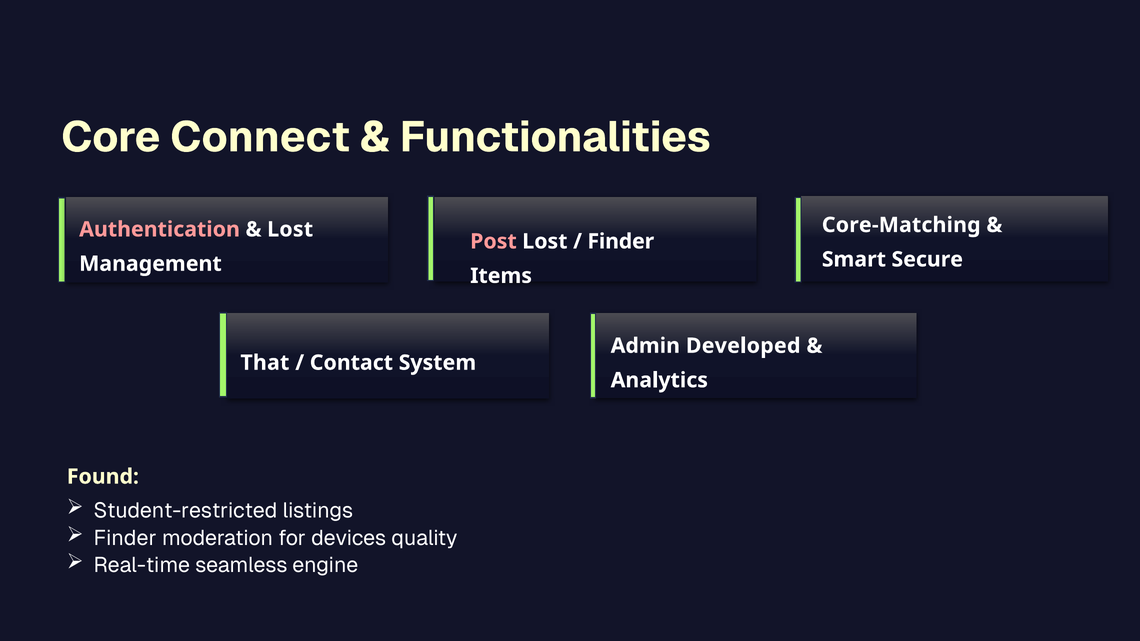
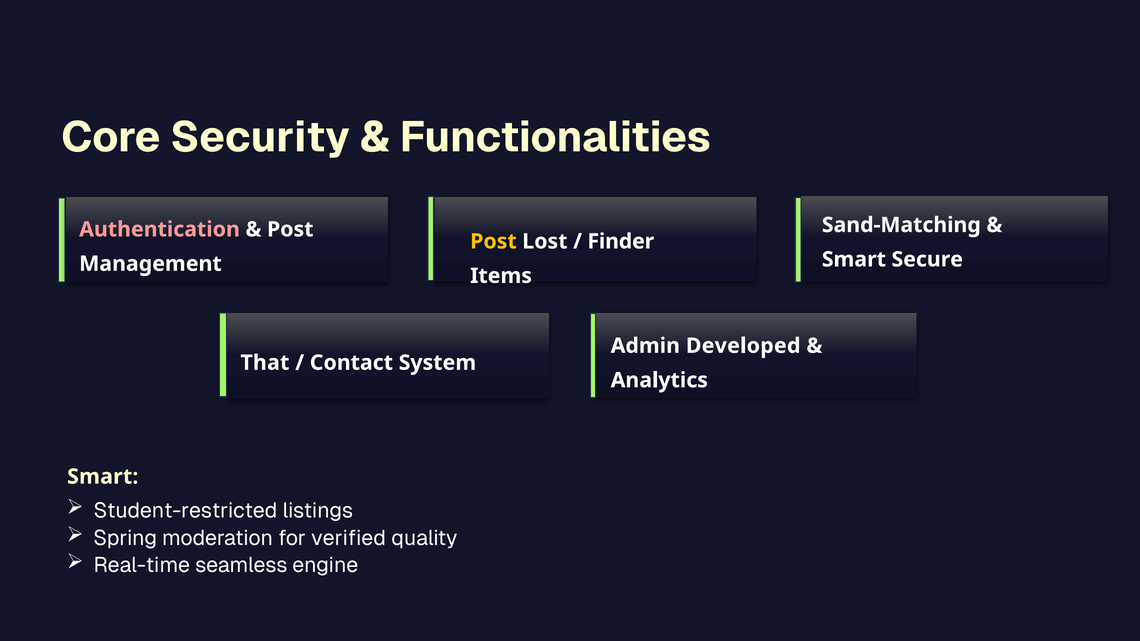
Connect: Connect -> Security (260, 137)
Core-Matching: Core-Matching -> Sand-Matching (901, 225)
Lost: Lost -> Post (290, 229)
Post colour: pink -> yellow (493, 242)
Found: Found -> Smart (103, 477)
Finder: Finder -> Spring (125, 538)
devices: devices -> verified (349, 538)
